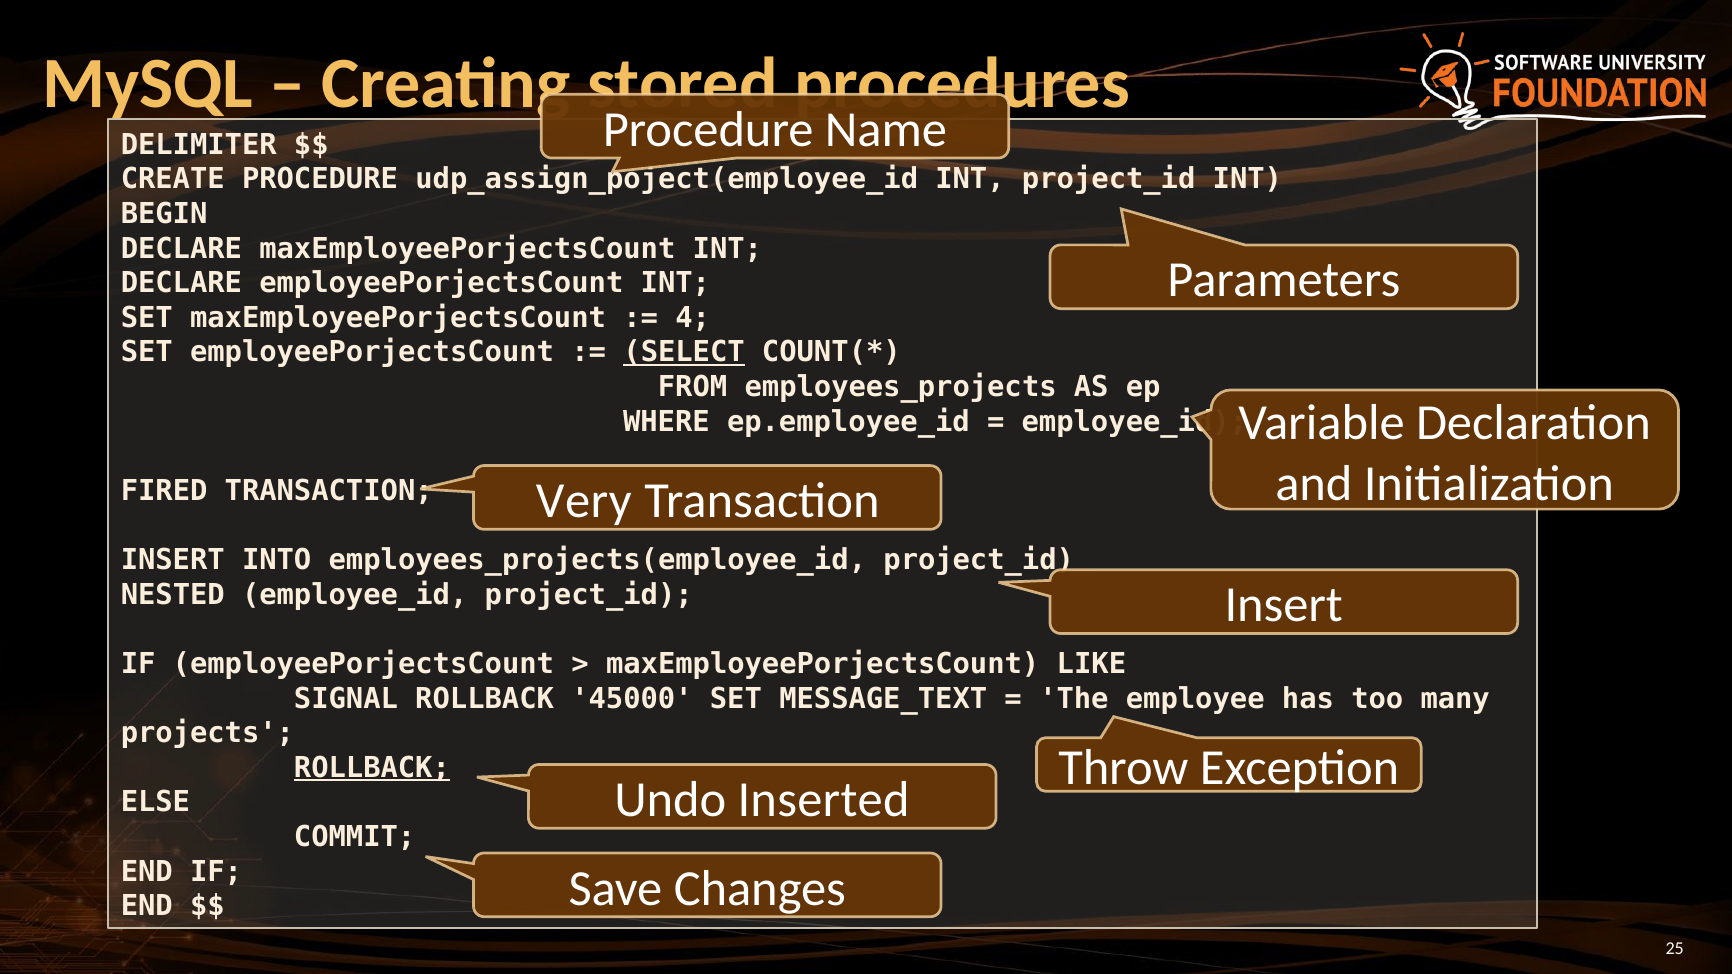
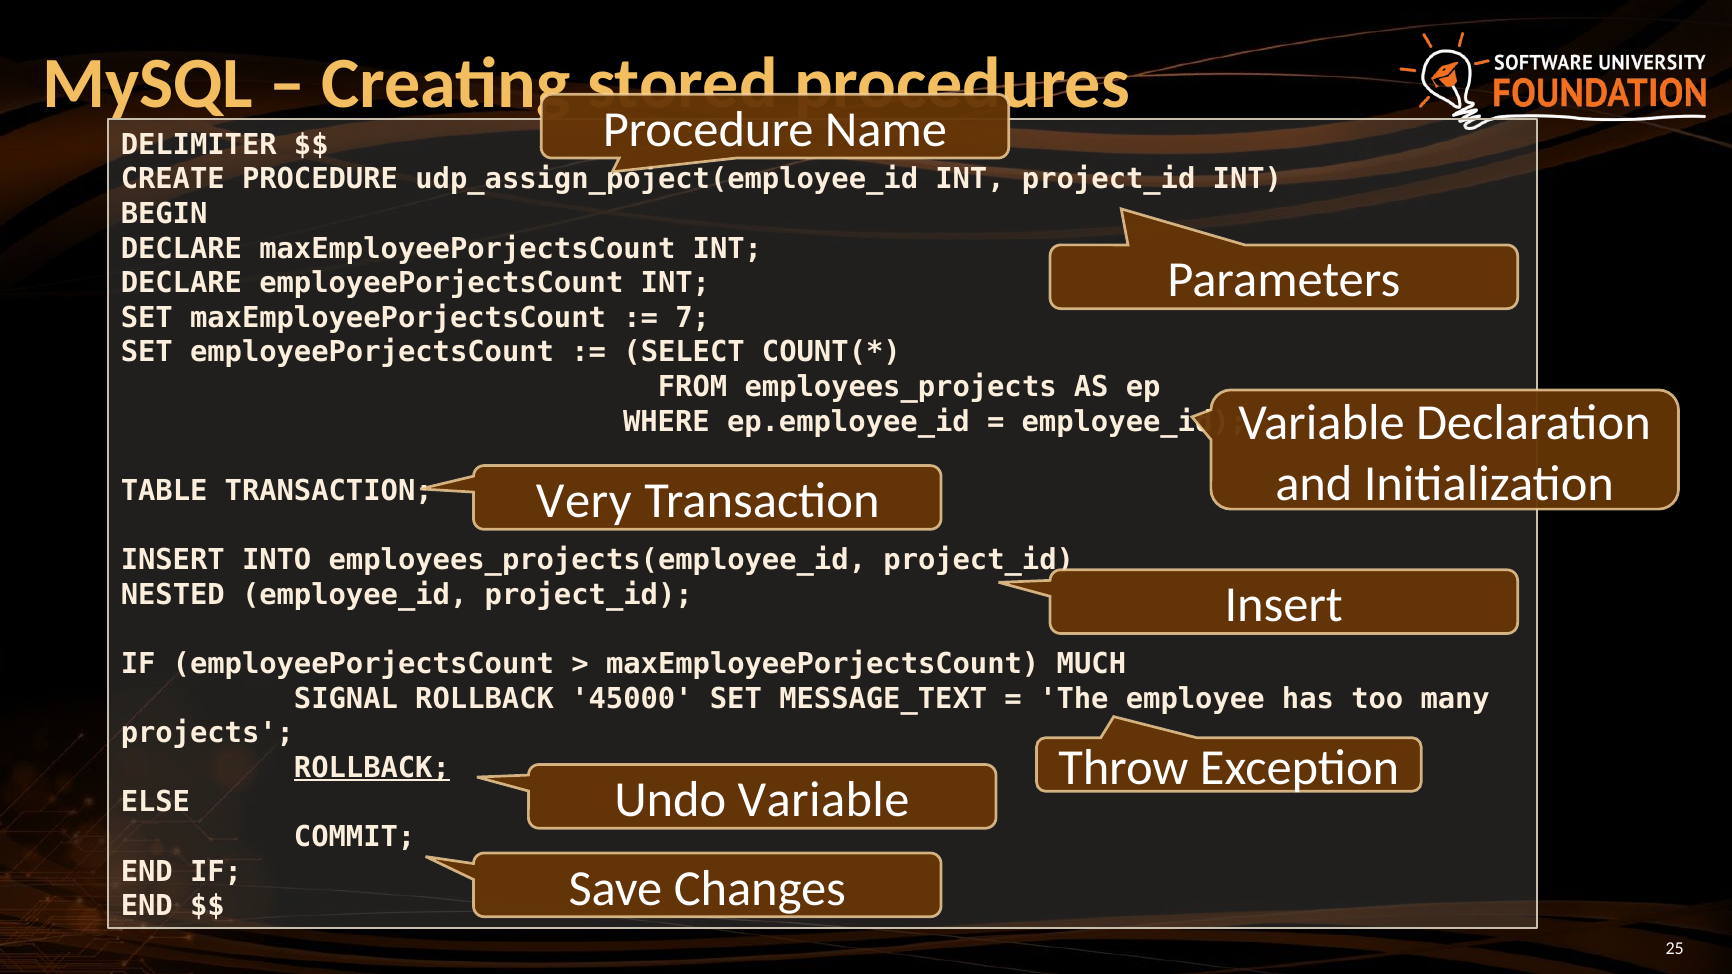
4: 4 -> 7 (693, 318)
SELECT underline: present -> none (684, 353)
FIRED: FIRED -> TABLE (164, 491)
LIKE: LIKE -> MUCH (1091, 664)
Undo Inserted: Inserted -> Variable (824, 800)
